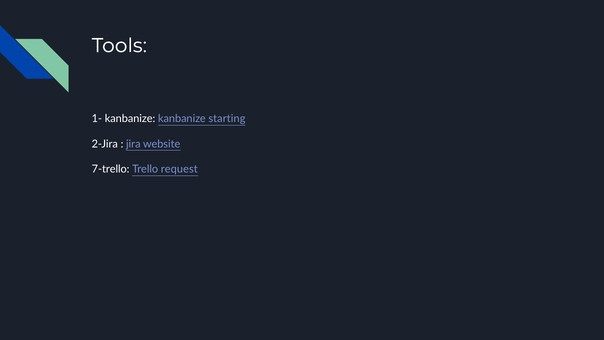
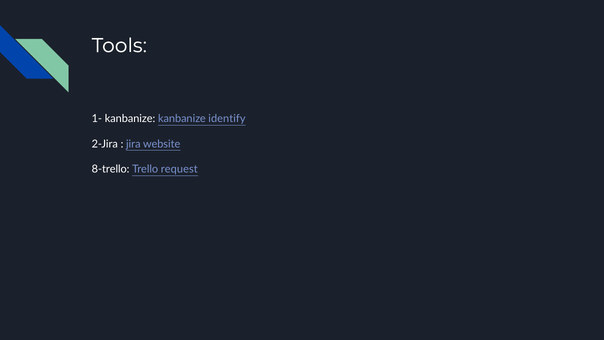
starting: starting -> identify (227, 119)
7-trello: 7-trello -> 8-trello (111, 169)
